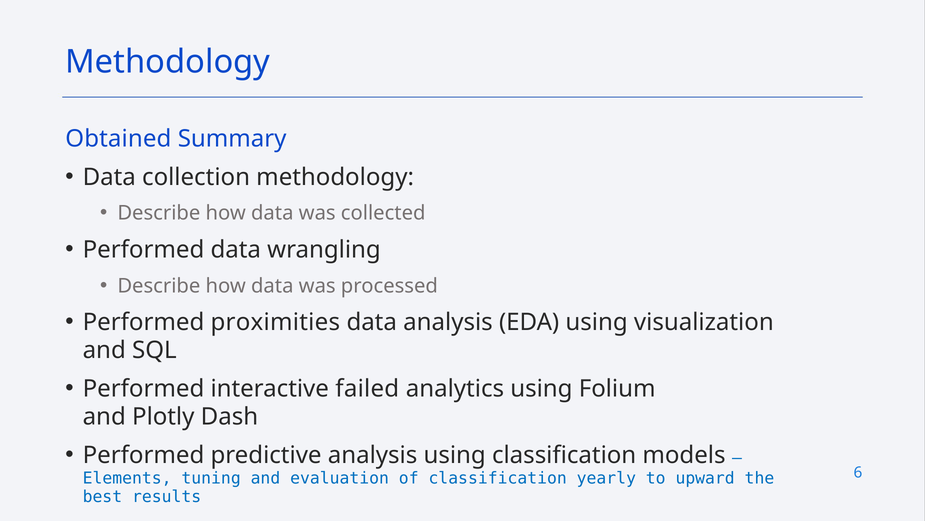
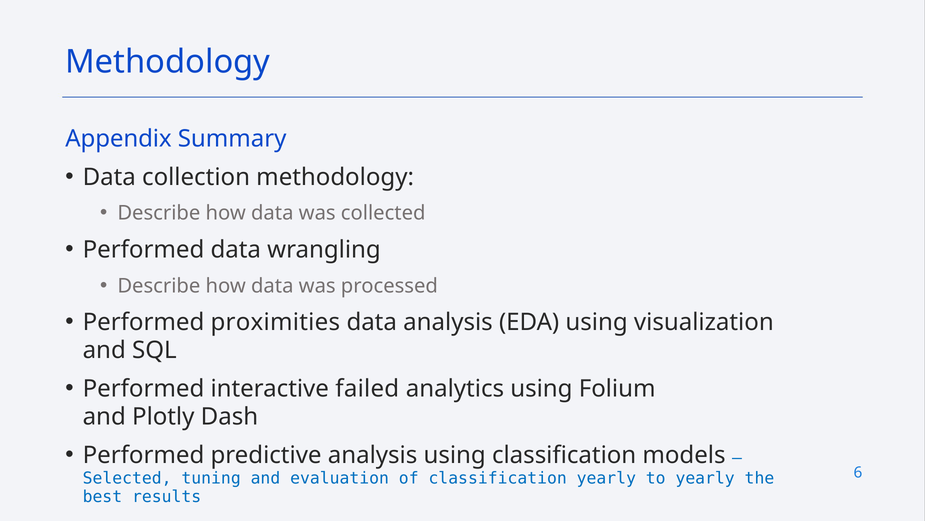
Obtained: Obtained -> Appendix (119, 138)
Elements: Elements -> Selected (127, 477)
to upward: upward -> yearly (705, 477)
